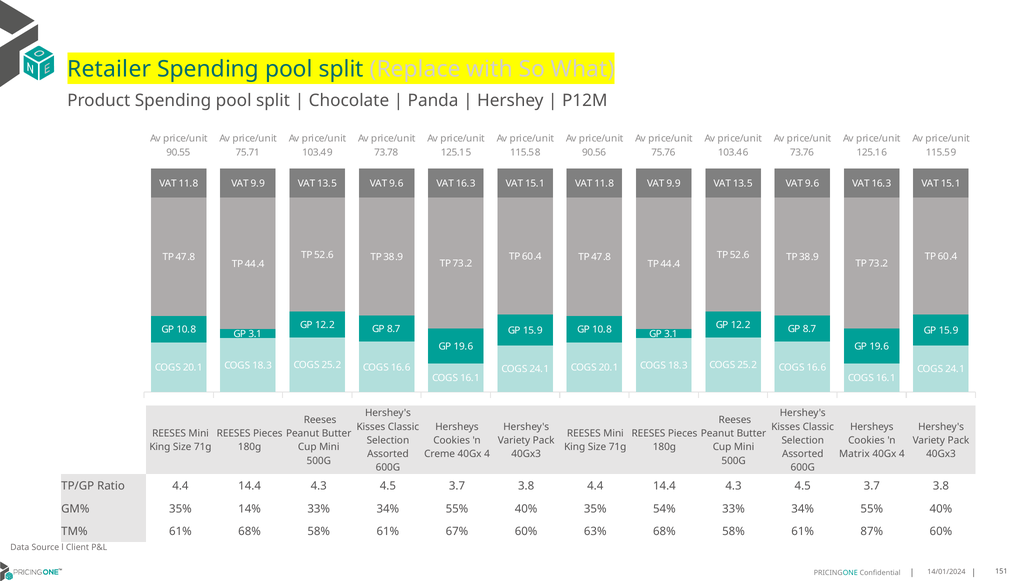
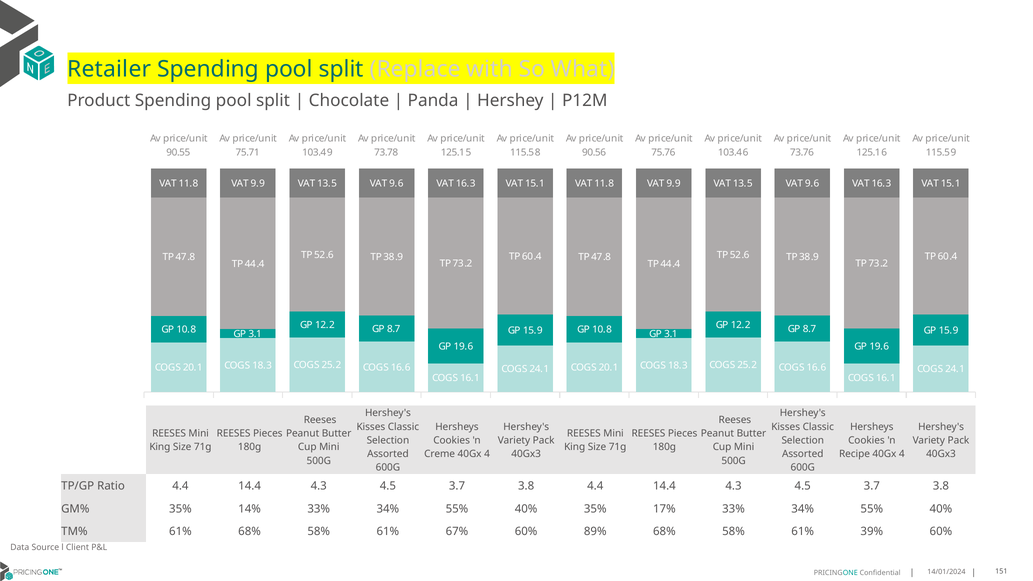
Matrix: Matrix -> Recipe (854, 454)
54%: 54% -> 17% (664, 509)
63%: 63% -> 89% (595, 532)
87%: 87% -> 39% (872, 532)
